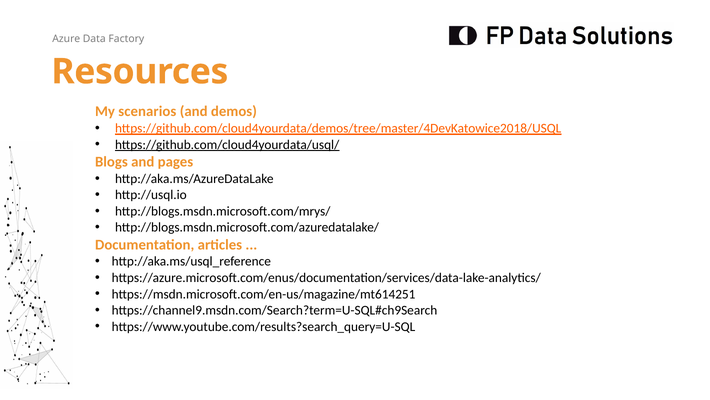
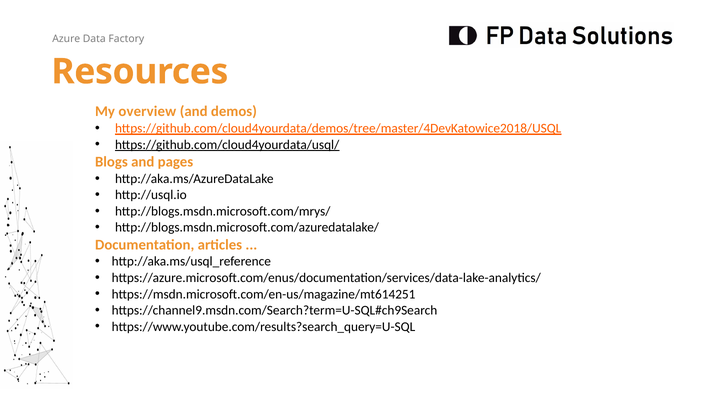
scenarios: scenarios -> overview (147, 111)
